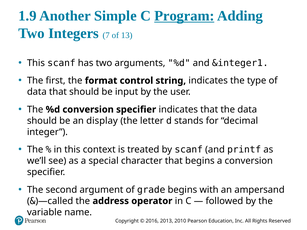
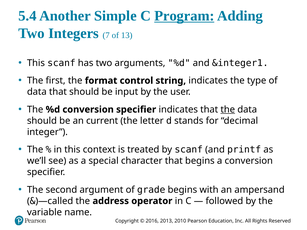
1.9: 1.9 -> 5.4 (27, 16)
the underline: none -> present (228, 110)
display: display -> current (102, 121)
